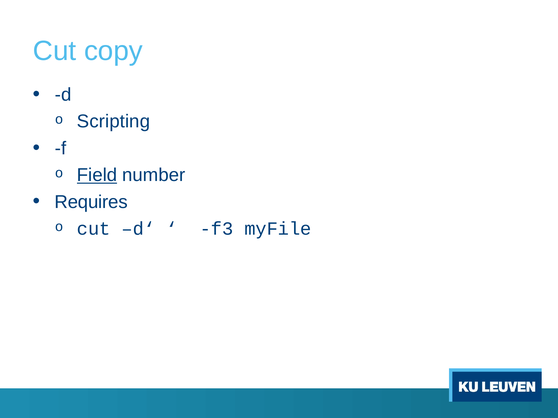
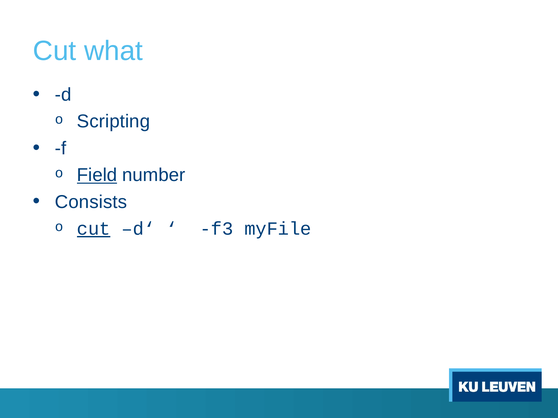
copy: copy -> what (113, 51)
Requires: Requires -> Consists (91, 202)
cut underline: none -> present (94, 229)
